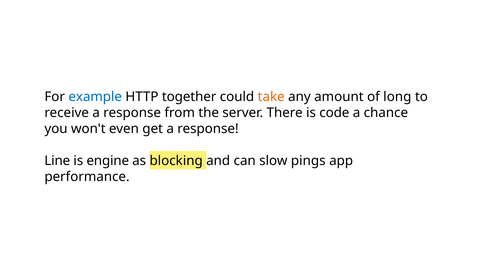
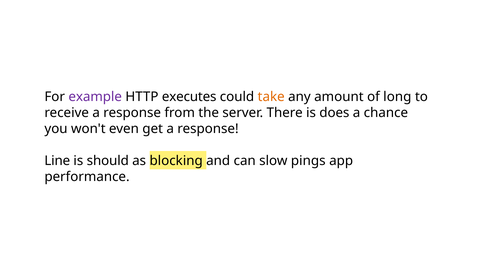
example colour: blue -> purple (95, 97)
together: together -> executes (189, 97)
code: code -> does (334, 113)
engine: engine -> should (108, 161)
